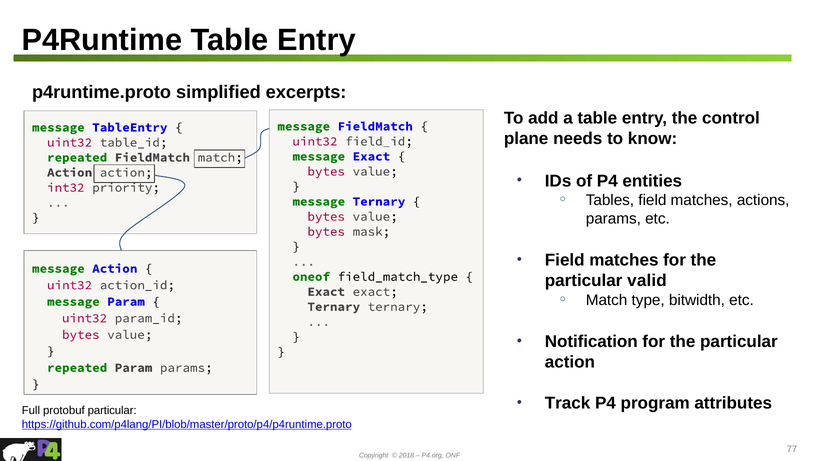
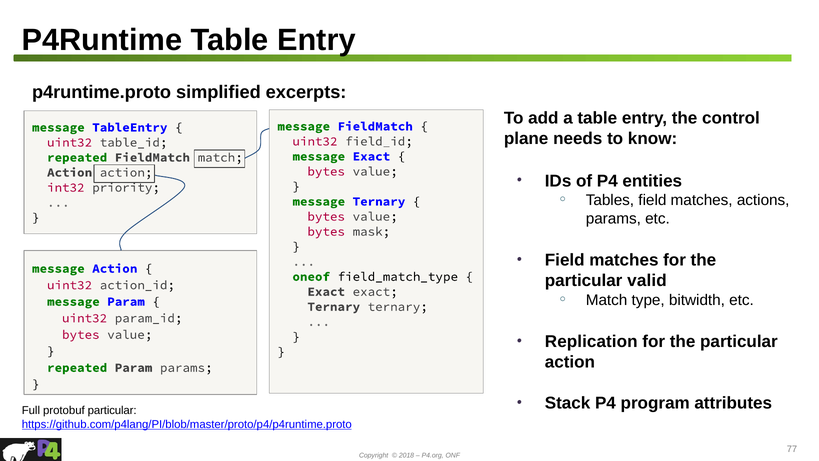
Notification: Notification -> Replication (591, 342)
Track: Track -> Stack (568, 403)
